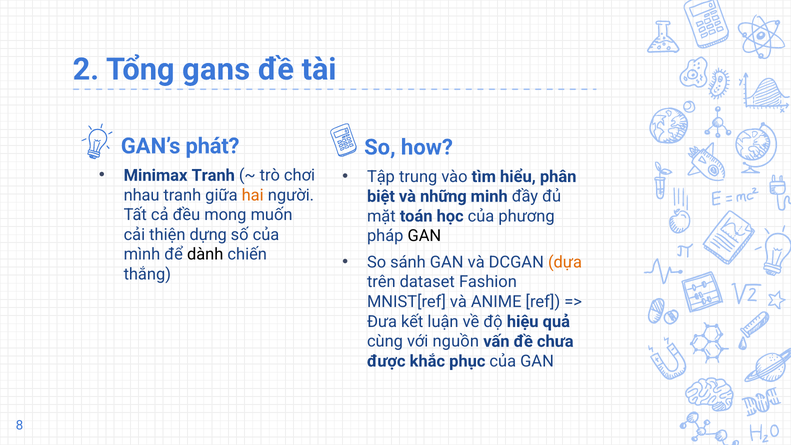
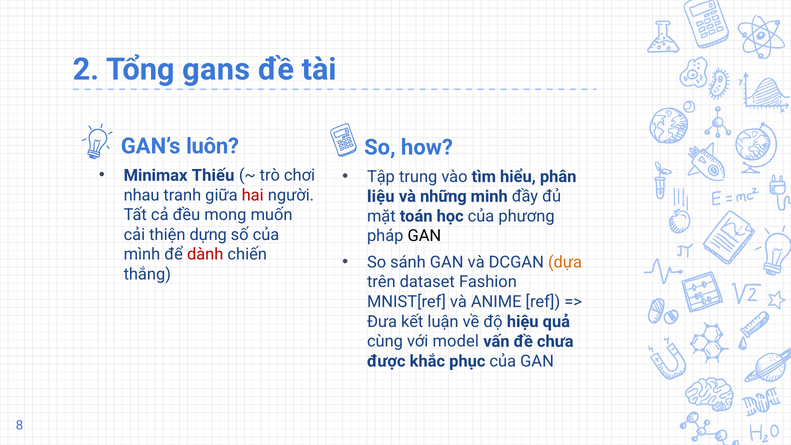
phát: phát -> luôn (212, 146)
Minimax Tranh: Tranh -> Thiếu (213, 175)
hai colour: orange -> red (253, 195)
biệt: biệt -> liệu (381, 196)
dành colour: black -> red (205, 254)
nguồn: nguồn -> model (456, 341)
